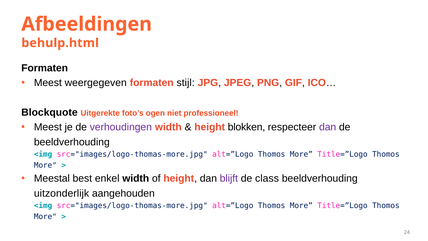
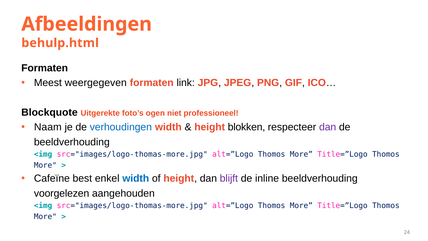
stijl: stijl -> link (186, 83)
Meest: Meest -> Naam (48, 127)
verhoudingen colour: purple -> blue (121, 127)
Meestal: Meestal -> Cafeïne (52, 178)
width colour: black -> blue (136, 178)
class: class -> inline (267, 178)
uitzonderlijk: uitzonderlijk -> voorgelezen (62, 193)
